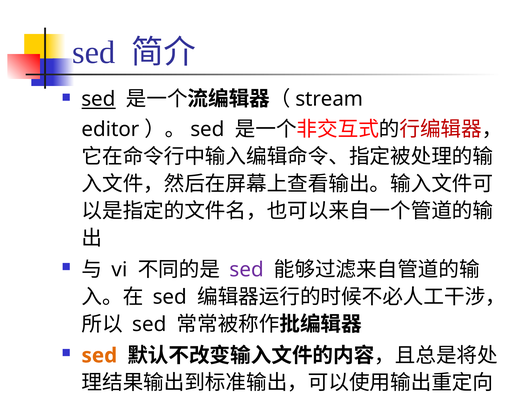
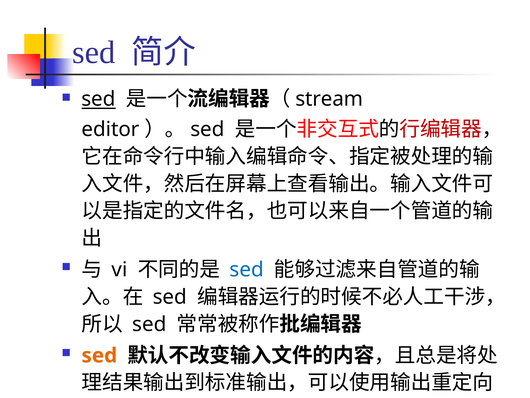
sed colour: purple -> blue (247, 269)
